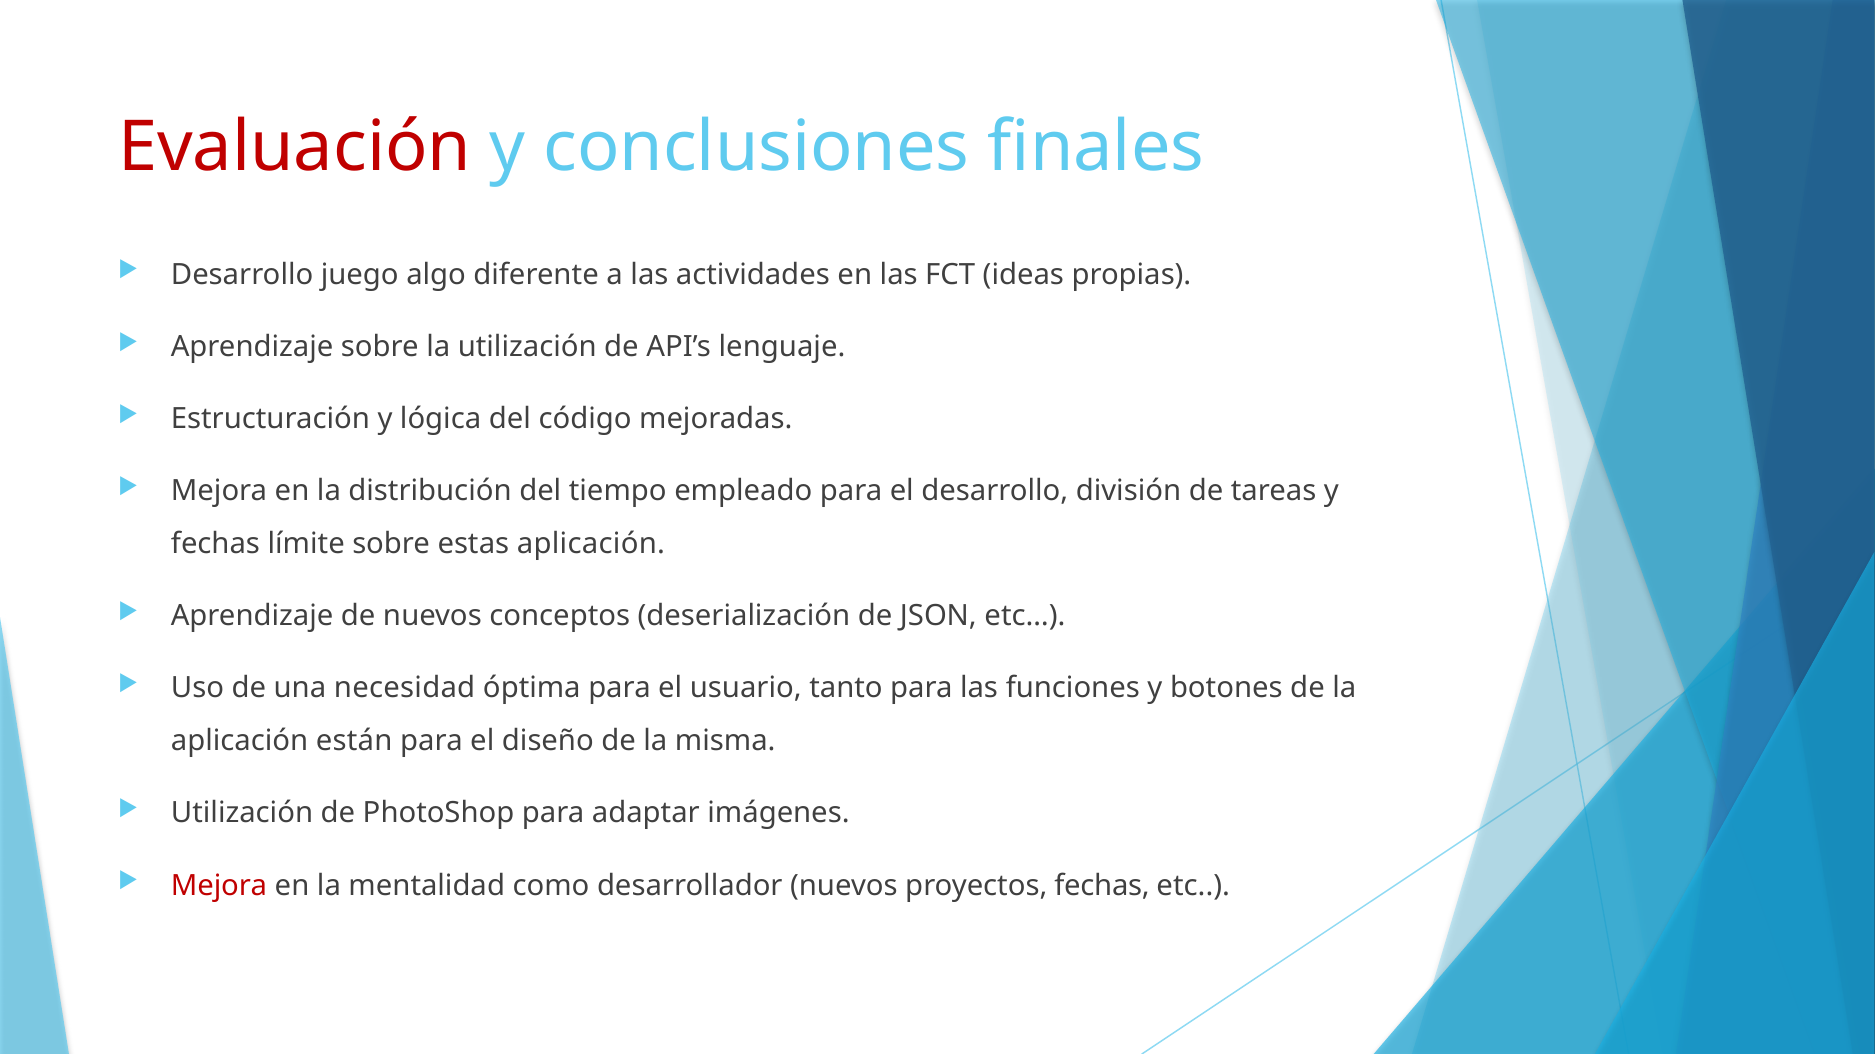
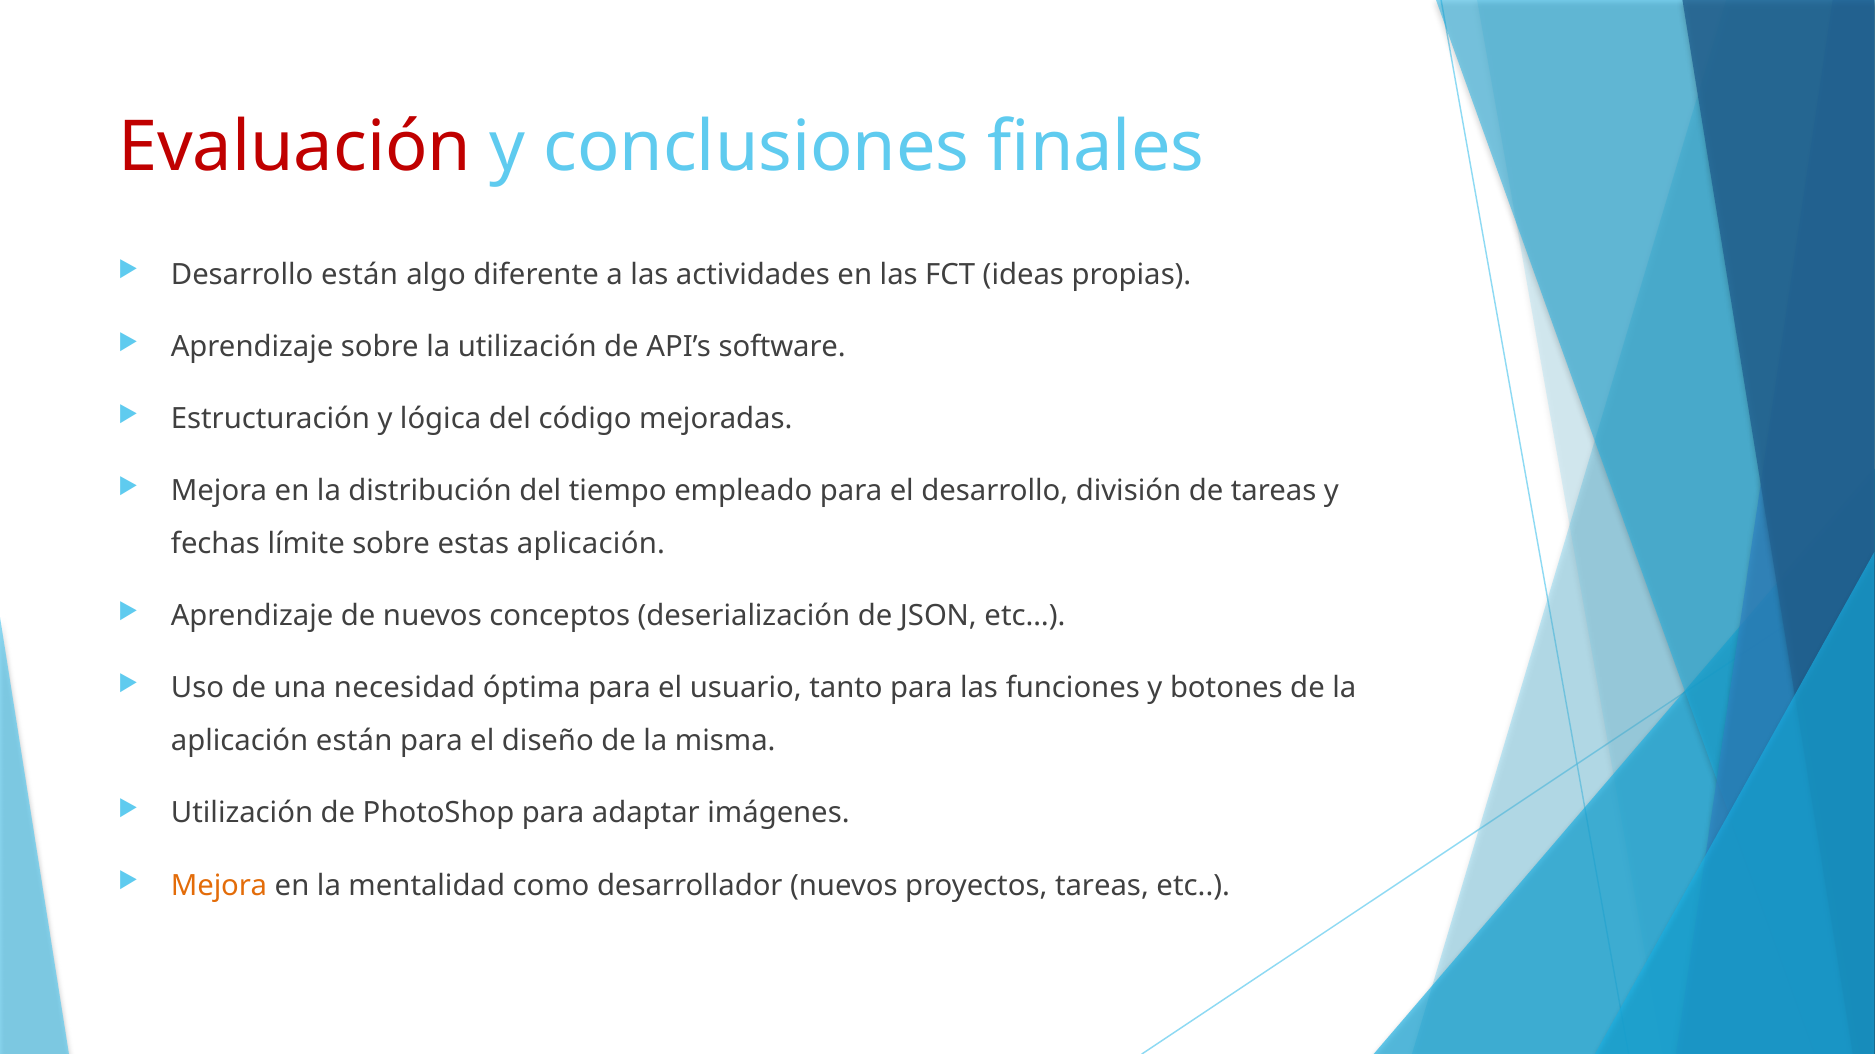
Desarrollo juego: juego -> están (360, 275)
lenguaje: lenguaje -> software (782, 347)
Mejora colour: red -> orange (219, 886)
proyectos fechas: fechas -> tareas (1102, 886)
